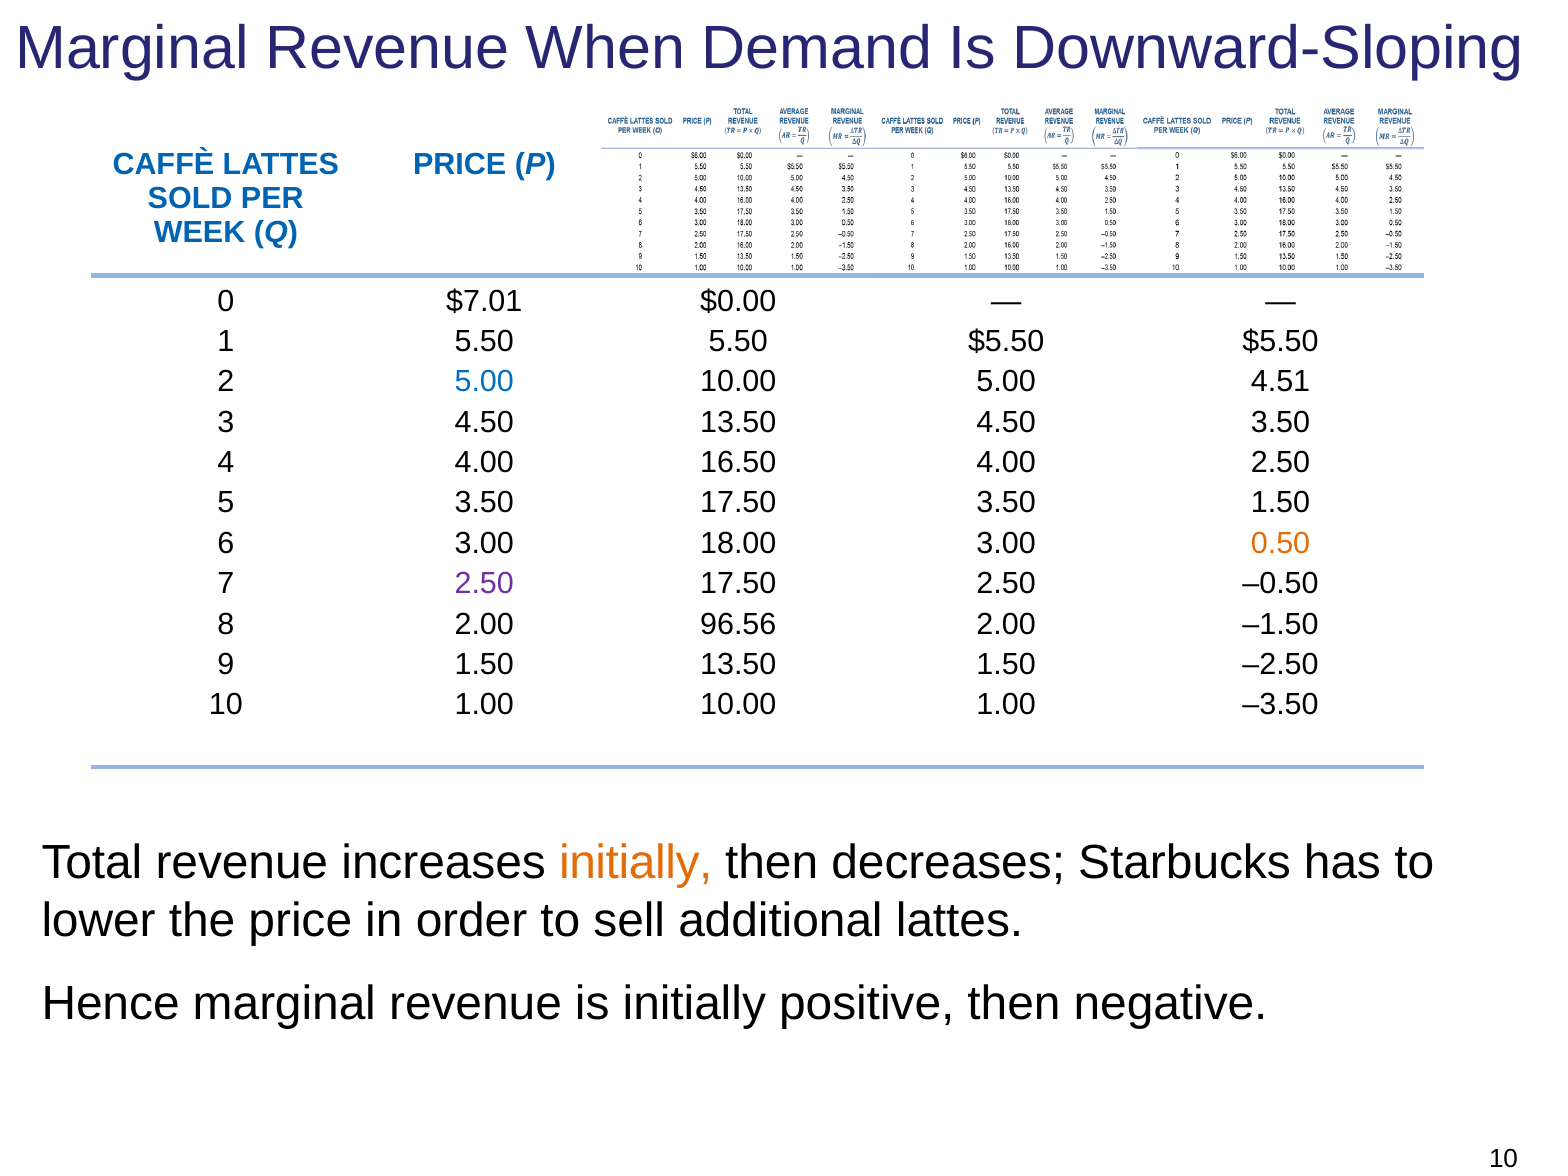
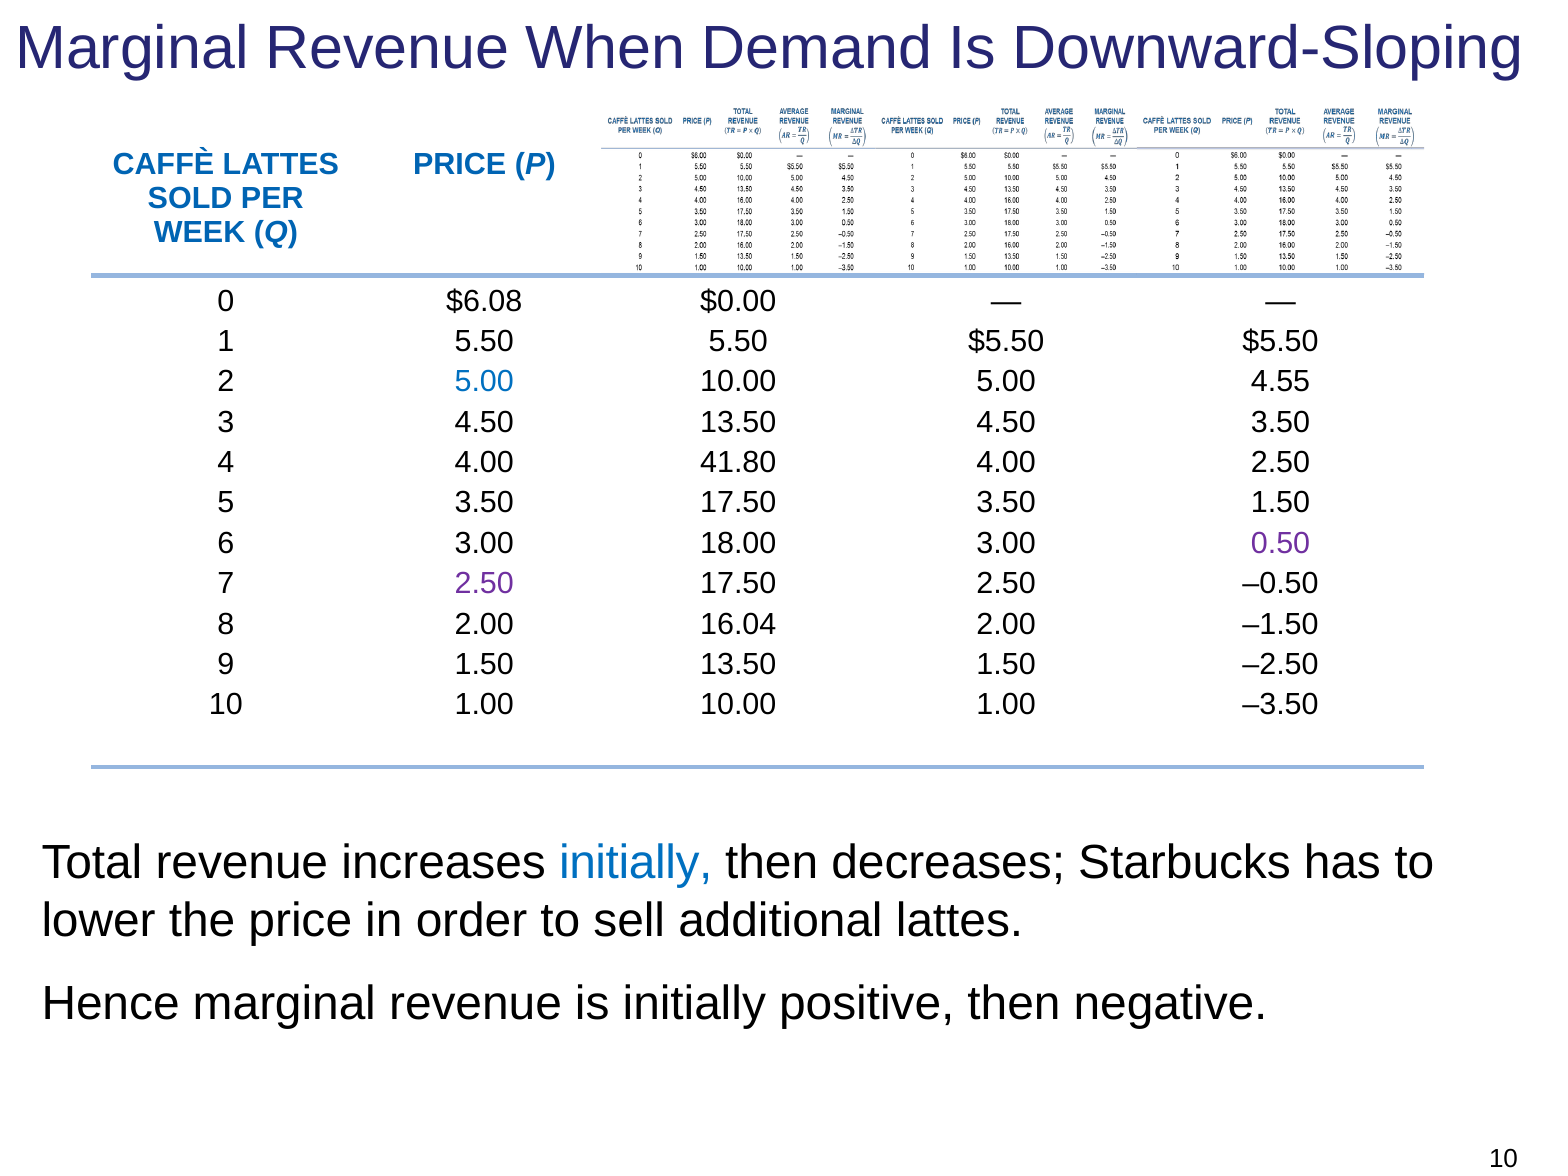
$7.01: $7.01 -> $6.08 (484, 301)
4.51: 4.51 -> 4.55 (1281, 382)
16.50: 16.50 -> 41.80 (738, 462)
0.50 colour: orange -> purple (1281, 543)
96.56: 96.56 -> 16.04 (738, 624)
initially colour: orange -> blue (636, 863)
